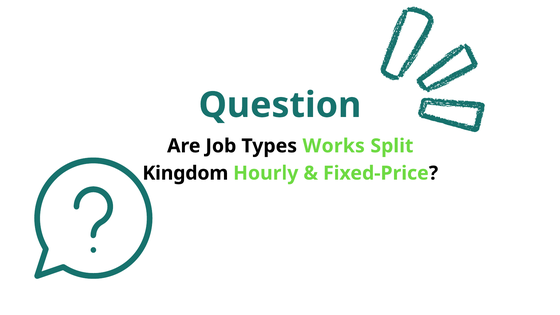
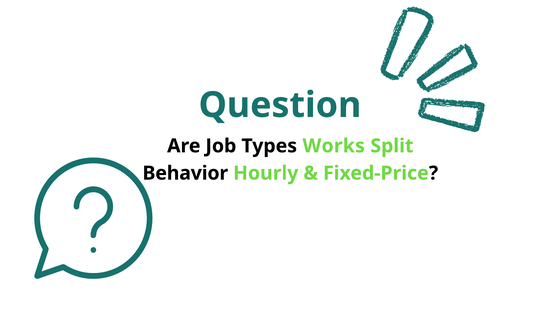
Kingdom: Kingdom -> Behavior (185, 173)
